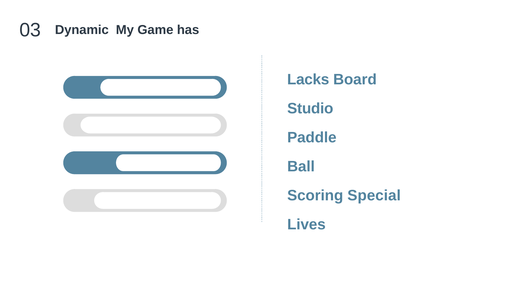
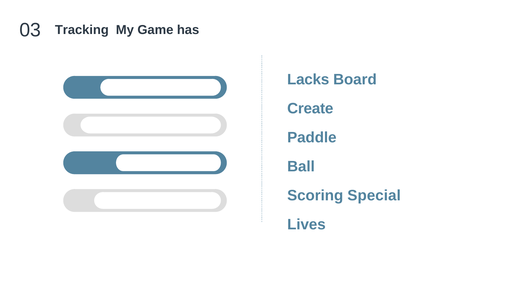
Dynamic: Dynamic -> Tracking (82, 30)
Studio: Studio -> Create (310, 109)
